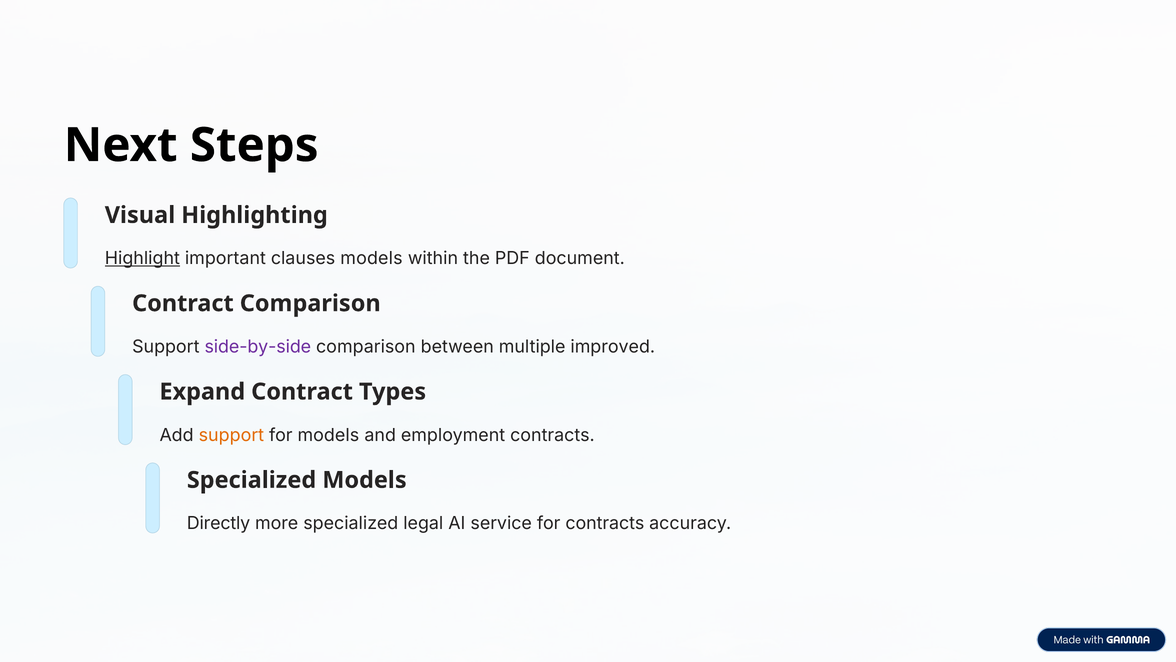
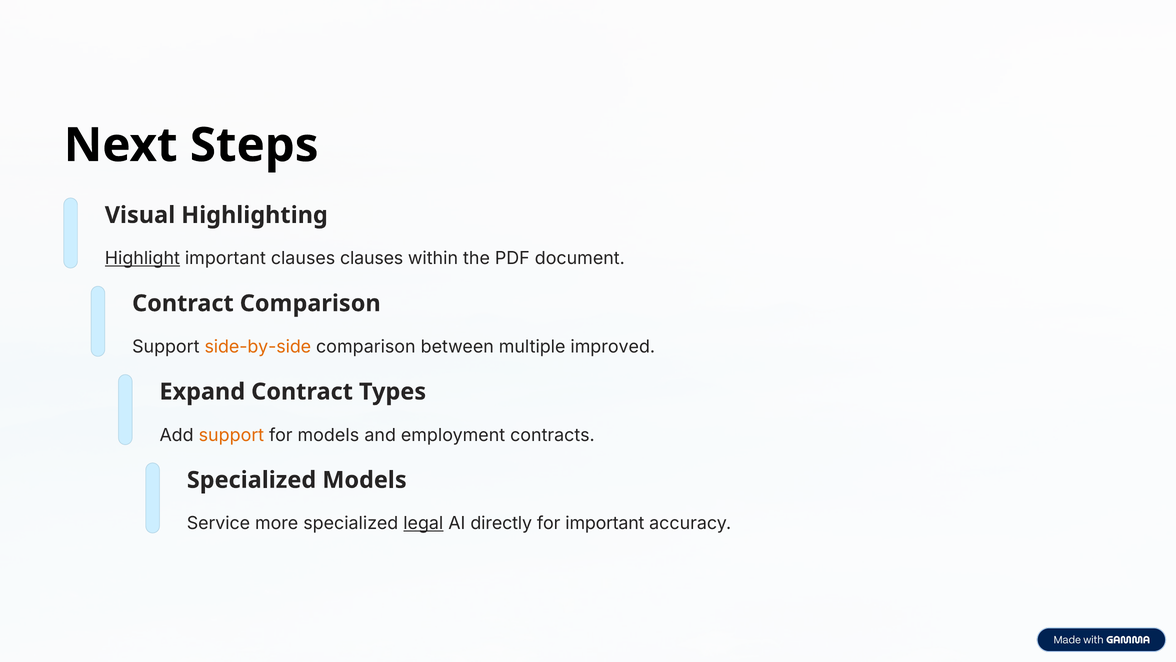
clauses models: models -> clauses (372, 258)
side-by-side colour: purple -> orange (258, 347)
Directly: Directly -> Service (218, 523)
legal underline: none -> present (423, 523)
service: service -> directly (501, 523)
for contracts: contracts -> important (605, 523)
